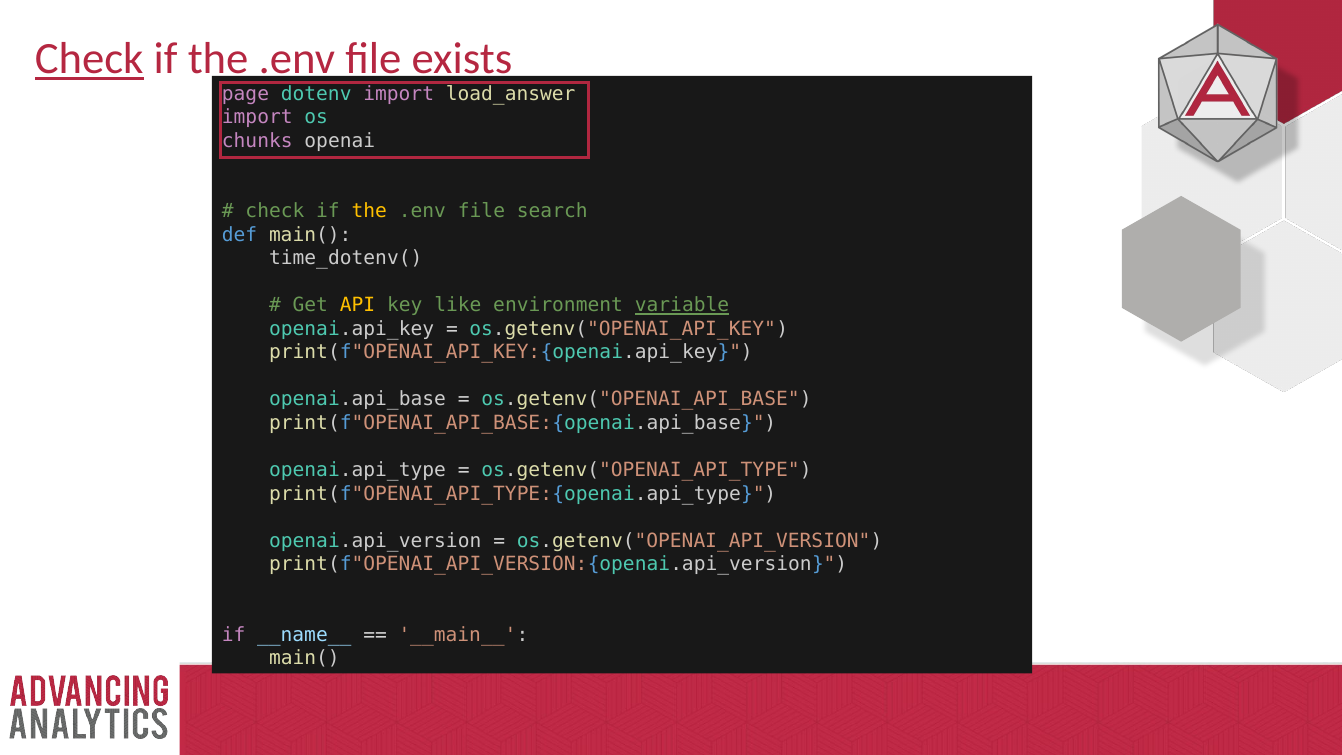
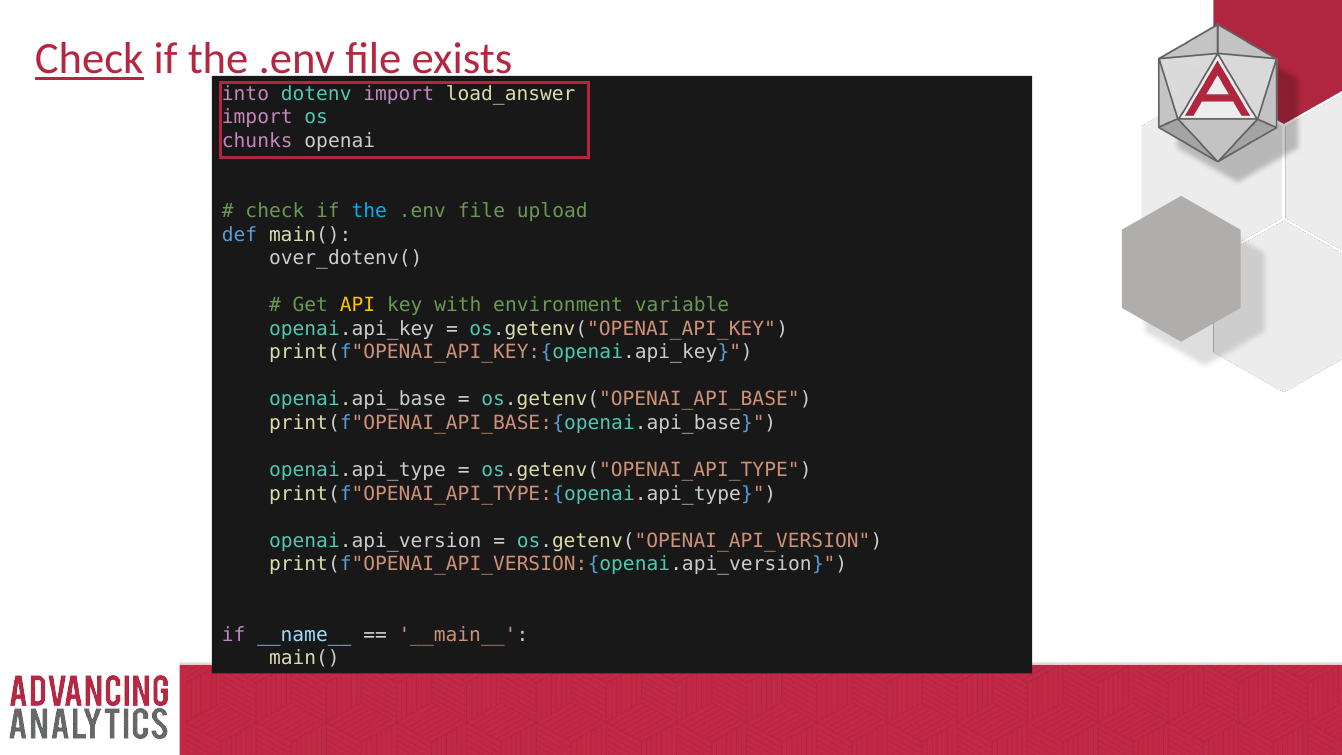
page: page -> into (245, 94)
the colour: yellow -> light blue (369, 211)
search: search -> upload (552, 211)
time_dotenv(: time_dotenv( -> over_dotenv( (346, 258)
like: like -> with (458, 305)
variable underline: present -> none (682, 305)
